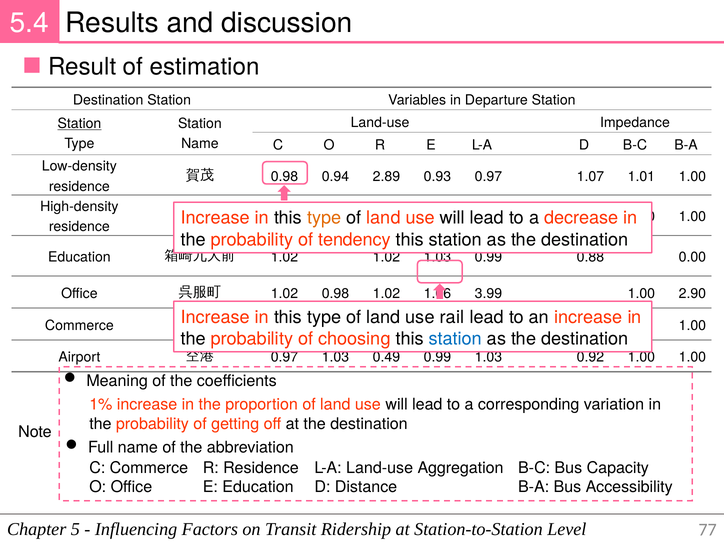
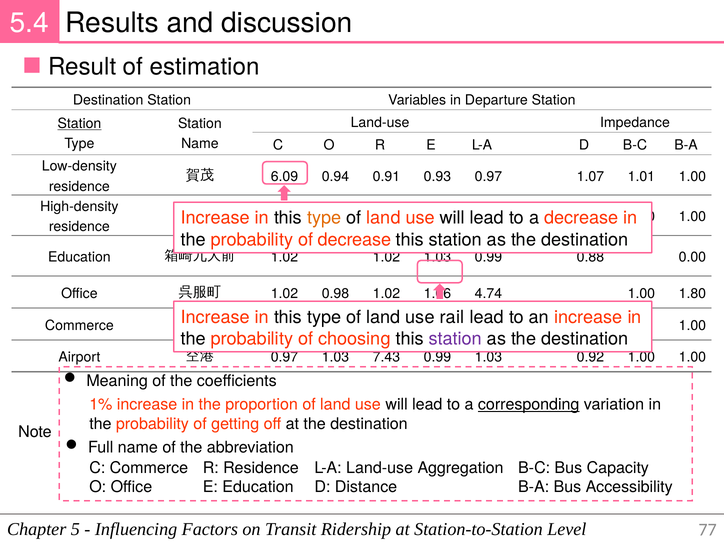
0.98: 0.98 -> 6.09 (284, 176)
2.89: 2.89 -> 0.91 (386, 176)
of tendency: tendency -> decrease (354, 240)
3.99: 3.99 -> 4.74 (488, 294)
2.90: 2.90 -> 1.80 (692, 294)
station colour: blue -> purple (455, 339)
0.49: 0.49 -> 7.43 (386, 357)
corresponding underline: none -> present (529, 404)
